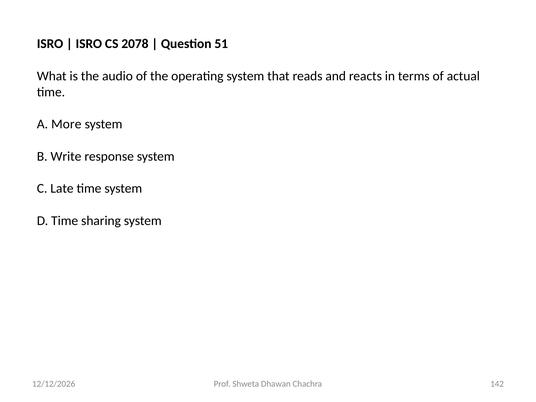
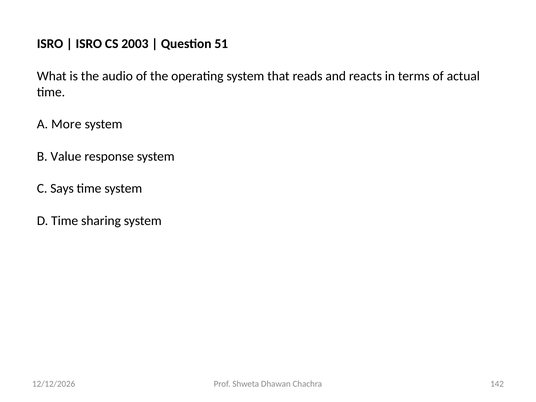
2078: 2078 -> 2003 (135, 44)
Write: Write -> Value (66, 156)
Late: Late -> Says (62, 188)
